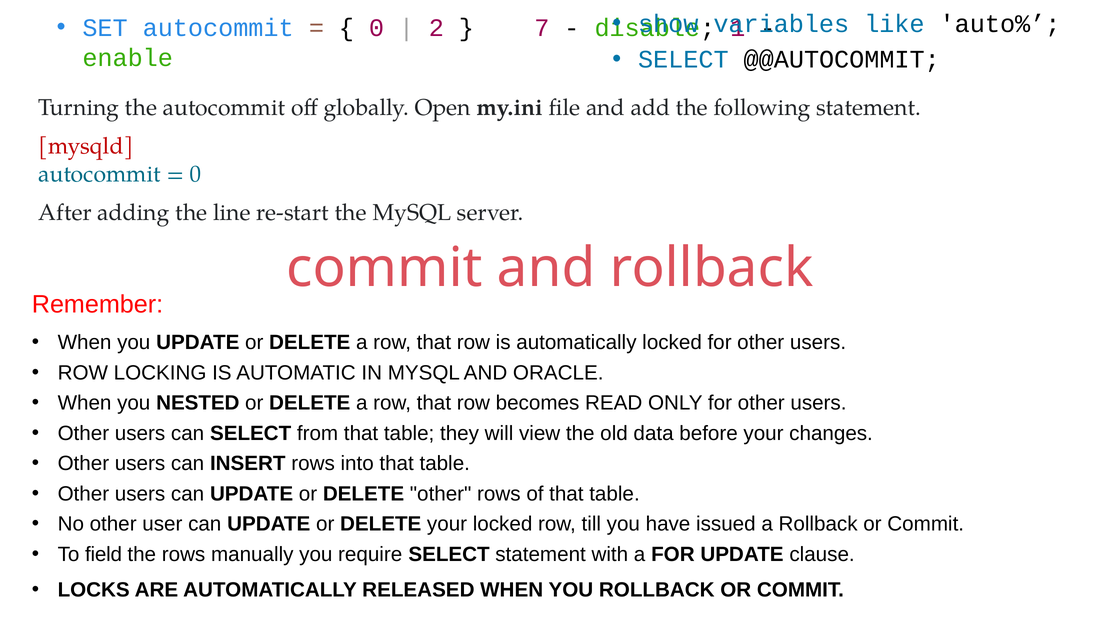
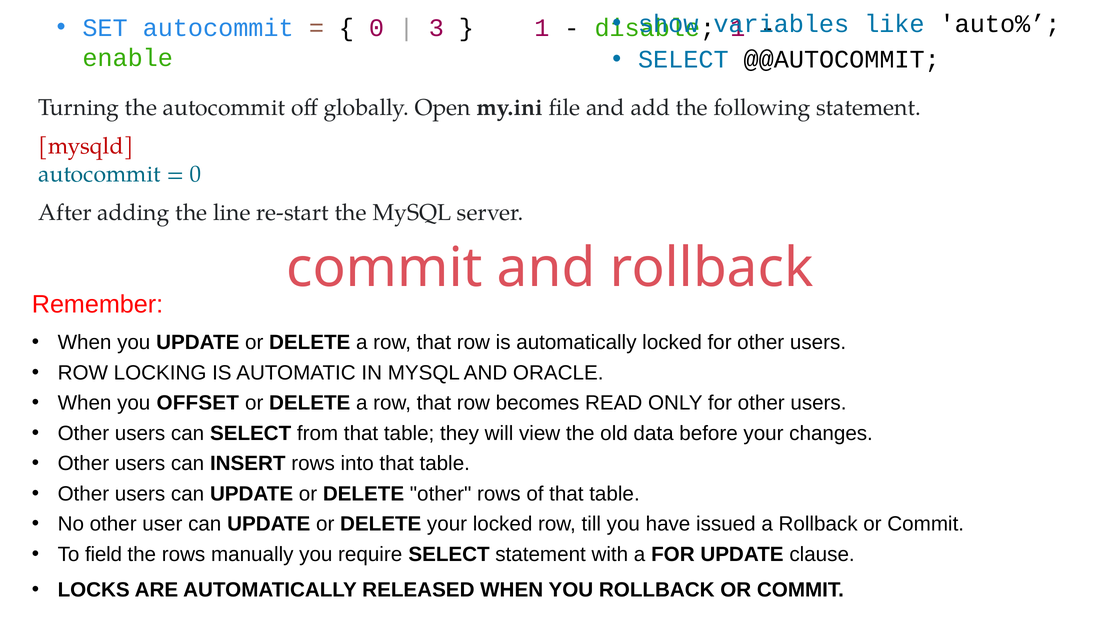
2: 2 -> 3 (436, 28)
7: 7 -> 1 (542, 28)
NESTED: NESTED -> OFFSET (198, 403)
